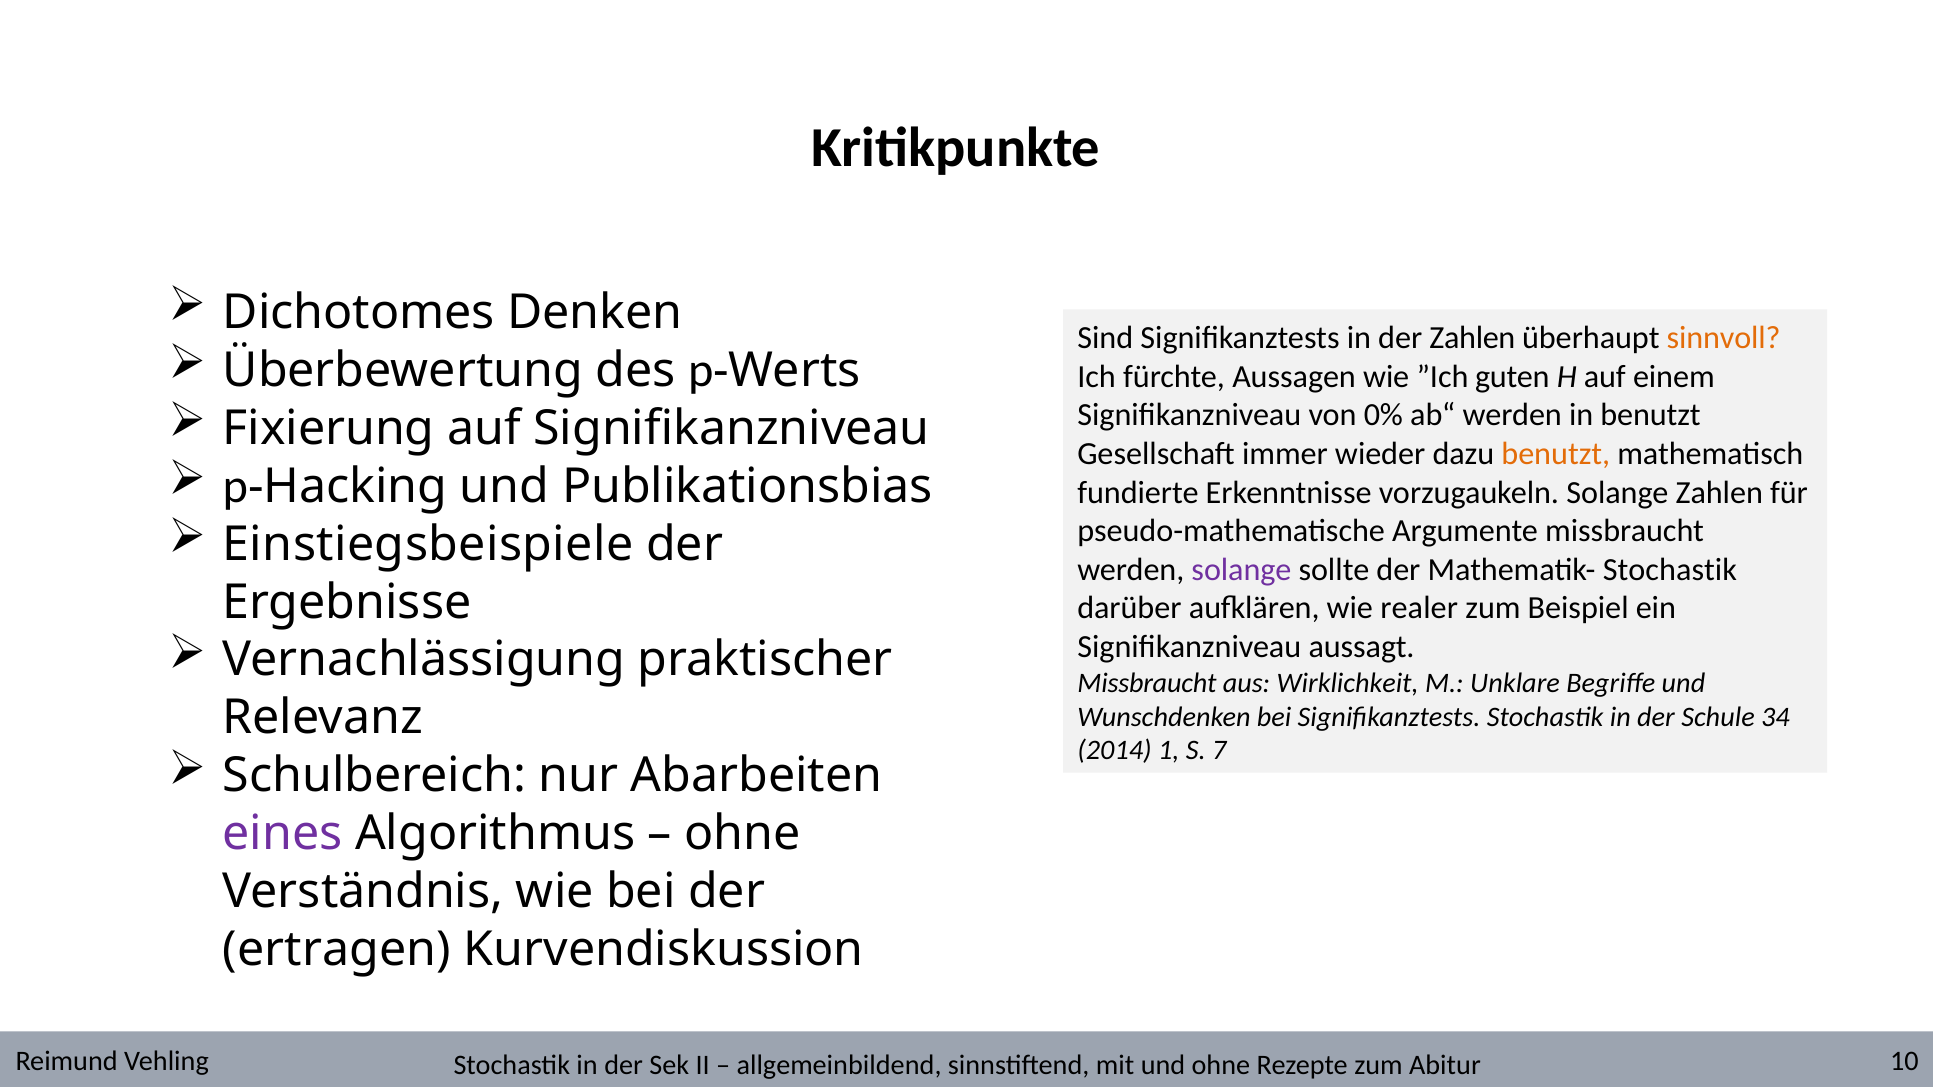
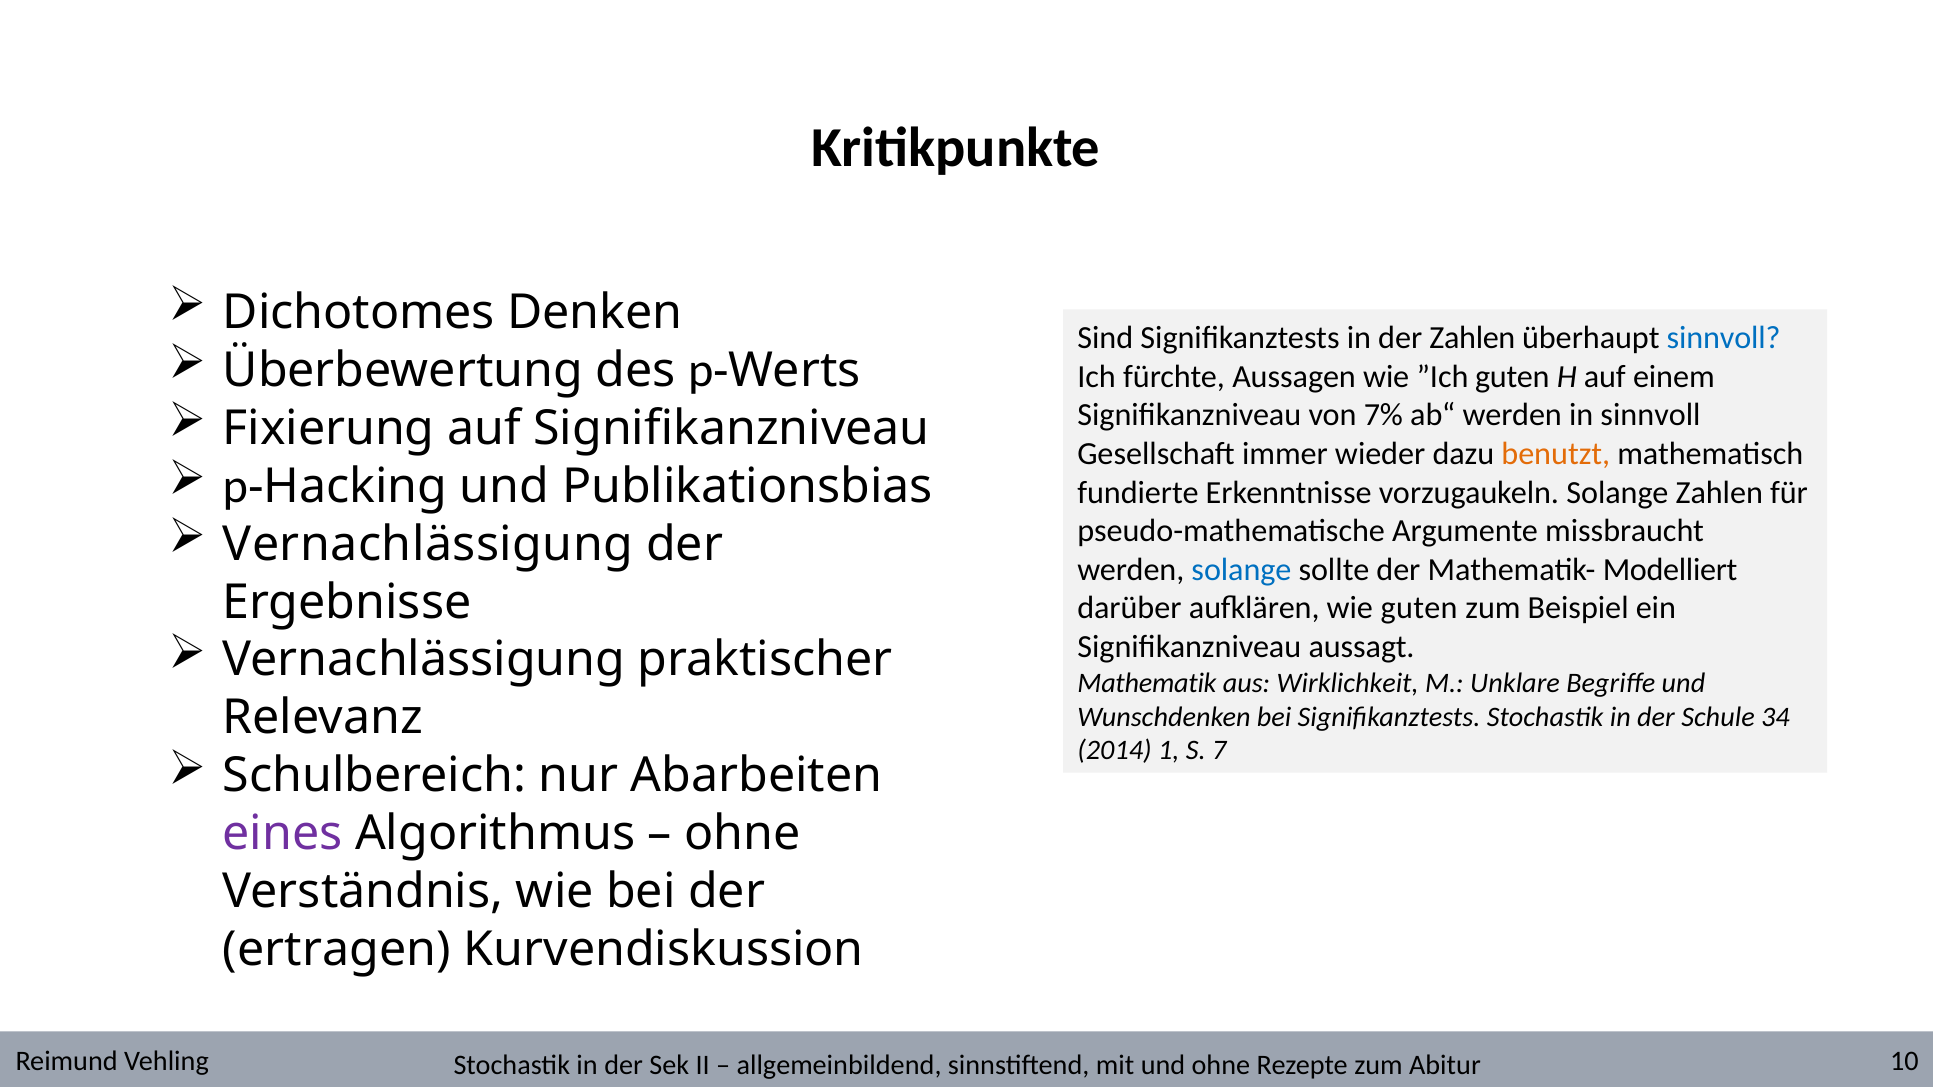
sinnvoll colour: orange -> blue (1724, 338)
0%: 0% -> 7% (1383, 415)
in benutzt: benutzt -> sinnvoll (1651, 415)
Einstiegsbeispiele: Einstiegsbeispiele -> Vernachlässigung (428, 544)
solange colour: purple -> blue (1241, 570)
Mathematik- Stochastik: Stochastik -> Modelliert (1670, 570)
wie realer: realer -> guten (1419, 609)
Missbraucht: Missbraucht -> Mathematik (1147, 683)
